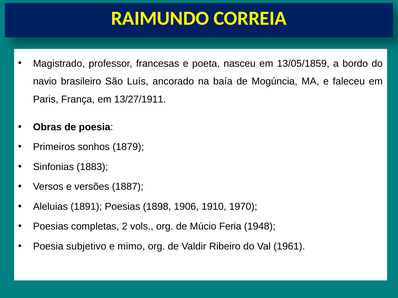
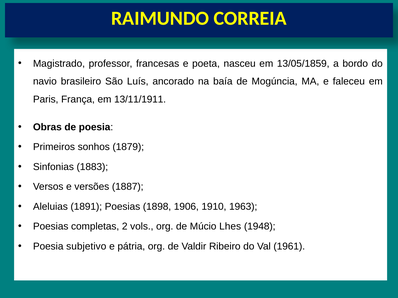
13/27/1911: 13/27/1911 -> 13/11/1911 (140, 99)
1970: 1970 -> 1963 (243, 207)
Feria: Feria -> Lhes (230, 227)
mimo: mimo -> pátria (131, 247)
